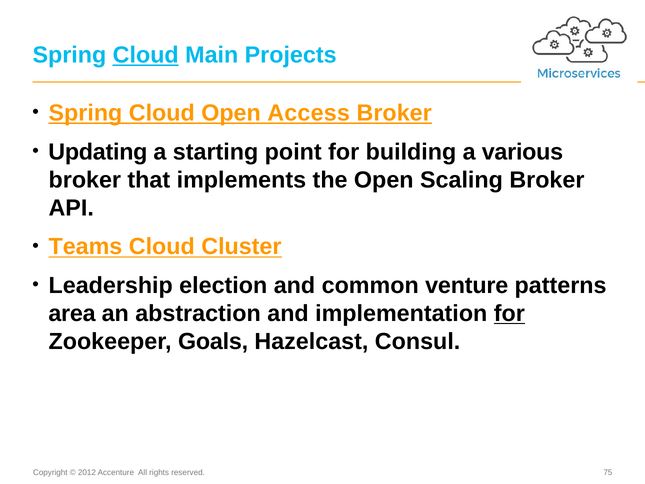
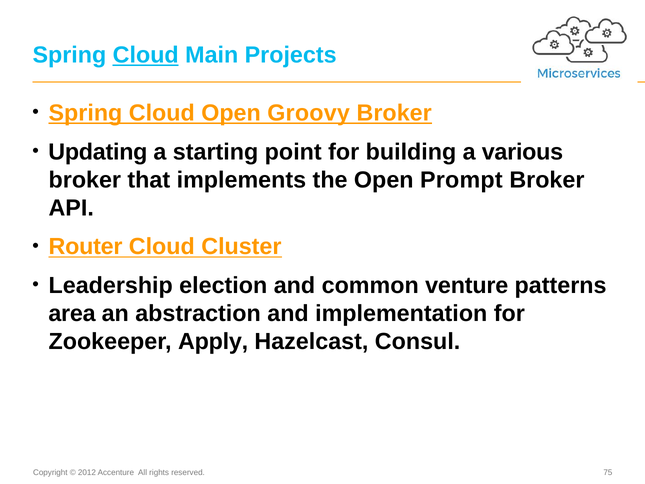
Access: Access -> Groovy (309, 113)
Scaling: Scaling -> Prompt (461, 180)
Teams: Teams -> Router (86, 247)
for underline: present -> none (509, 313)
Goals: Goals -> Apply (213, 341)
